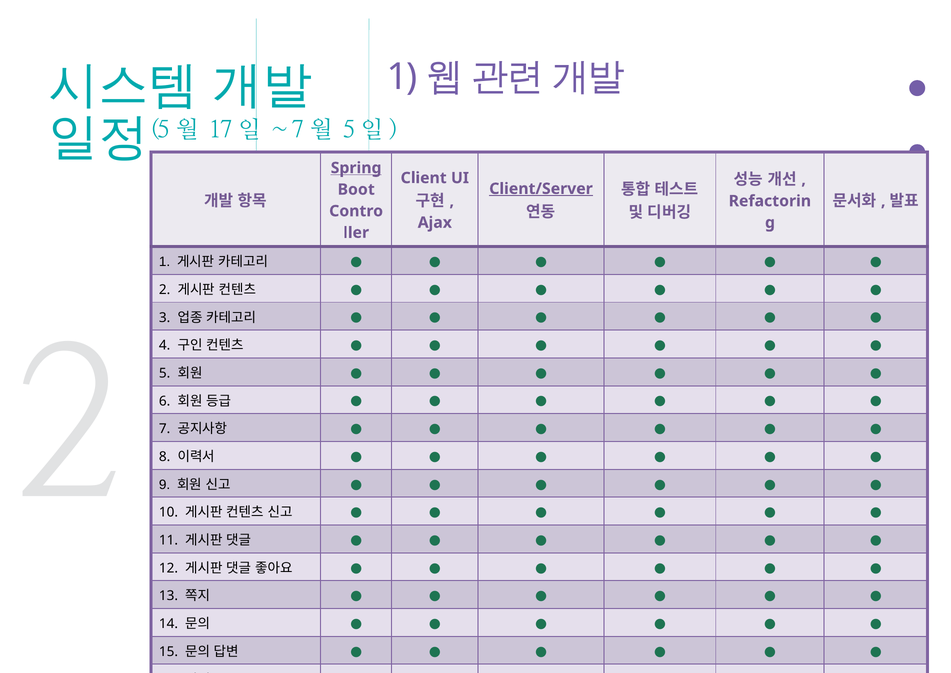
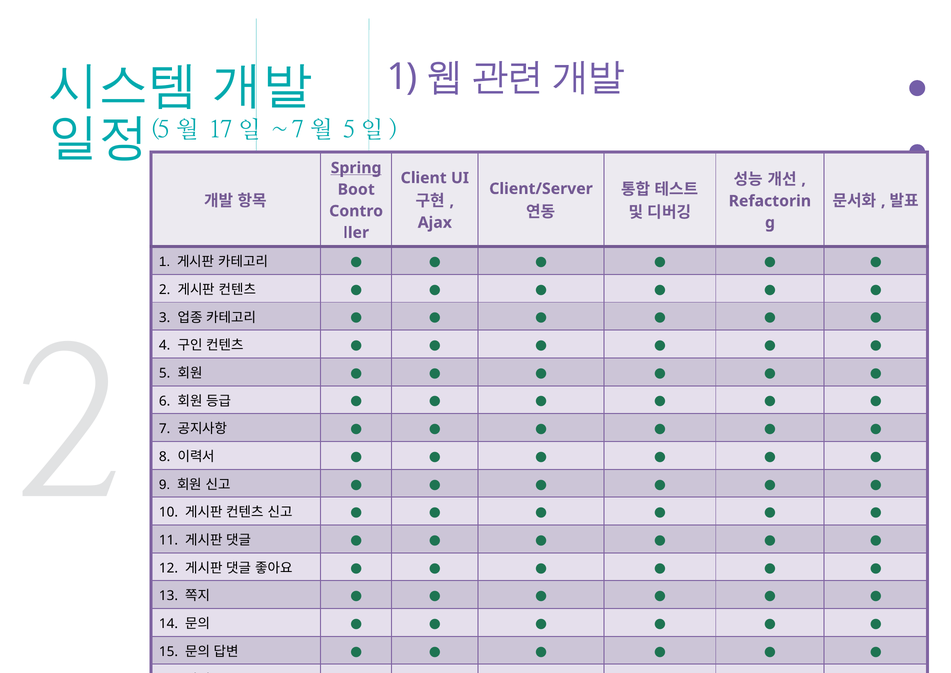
Client/Server underline: present -> none (541, 189)
